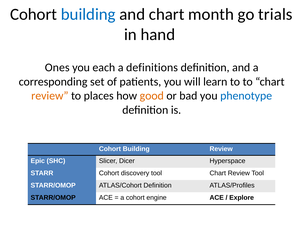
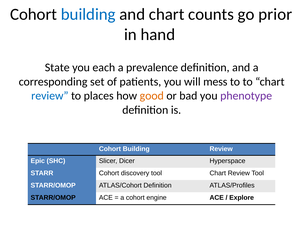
month: month -> counts (211, 14)
trials: trials -> prior (275, 14)
Ones: Ones -> State (57, 68)
definitions: definitions -> prevalence (152, 68)
learn: learn -> mess (215, 82)
review colour: orange -> blue (50, 96)
phenotype colour: blue -> purple (246, 96)
